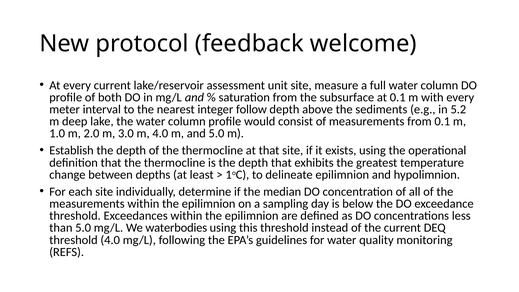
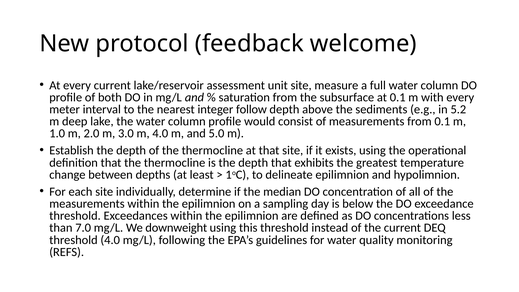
than 5.0: 5.0 -> 7.0 (83, 228)
waterbodies: waterbodies -> downweight (176, 228)
